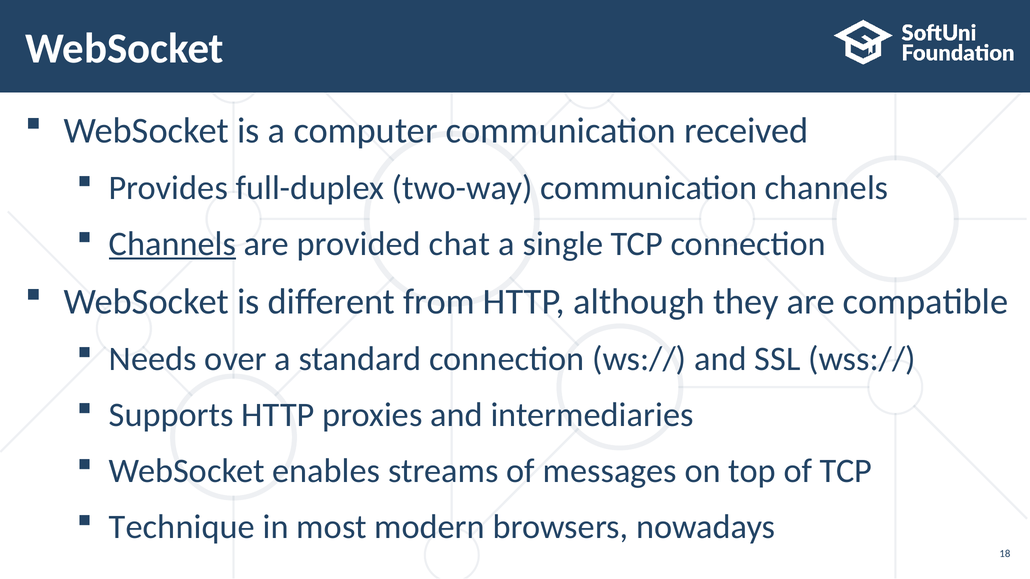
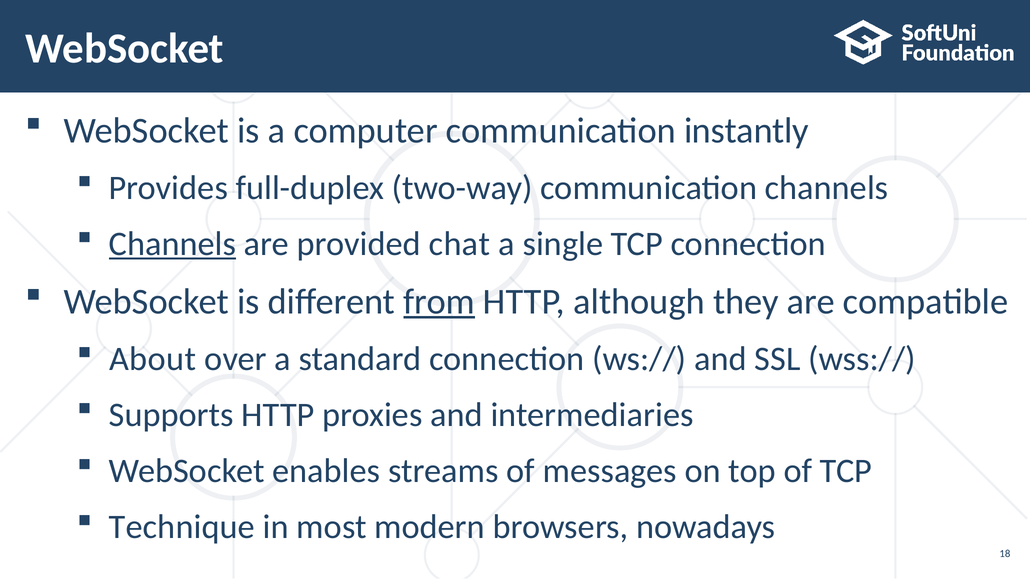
received: received -> instantly (746, 131)
from underline: none -> present (439, 302)
Needs: Needs -> About (153, 359)
